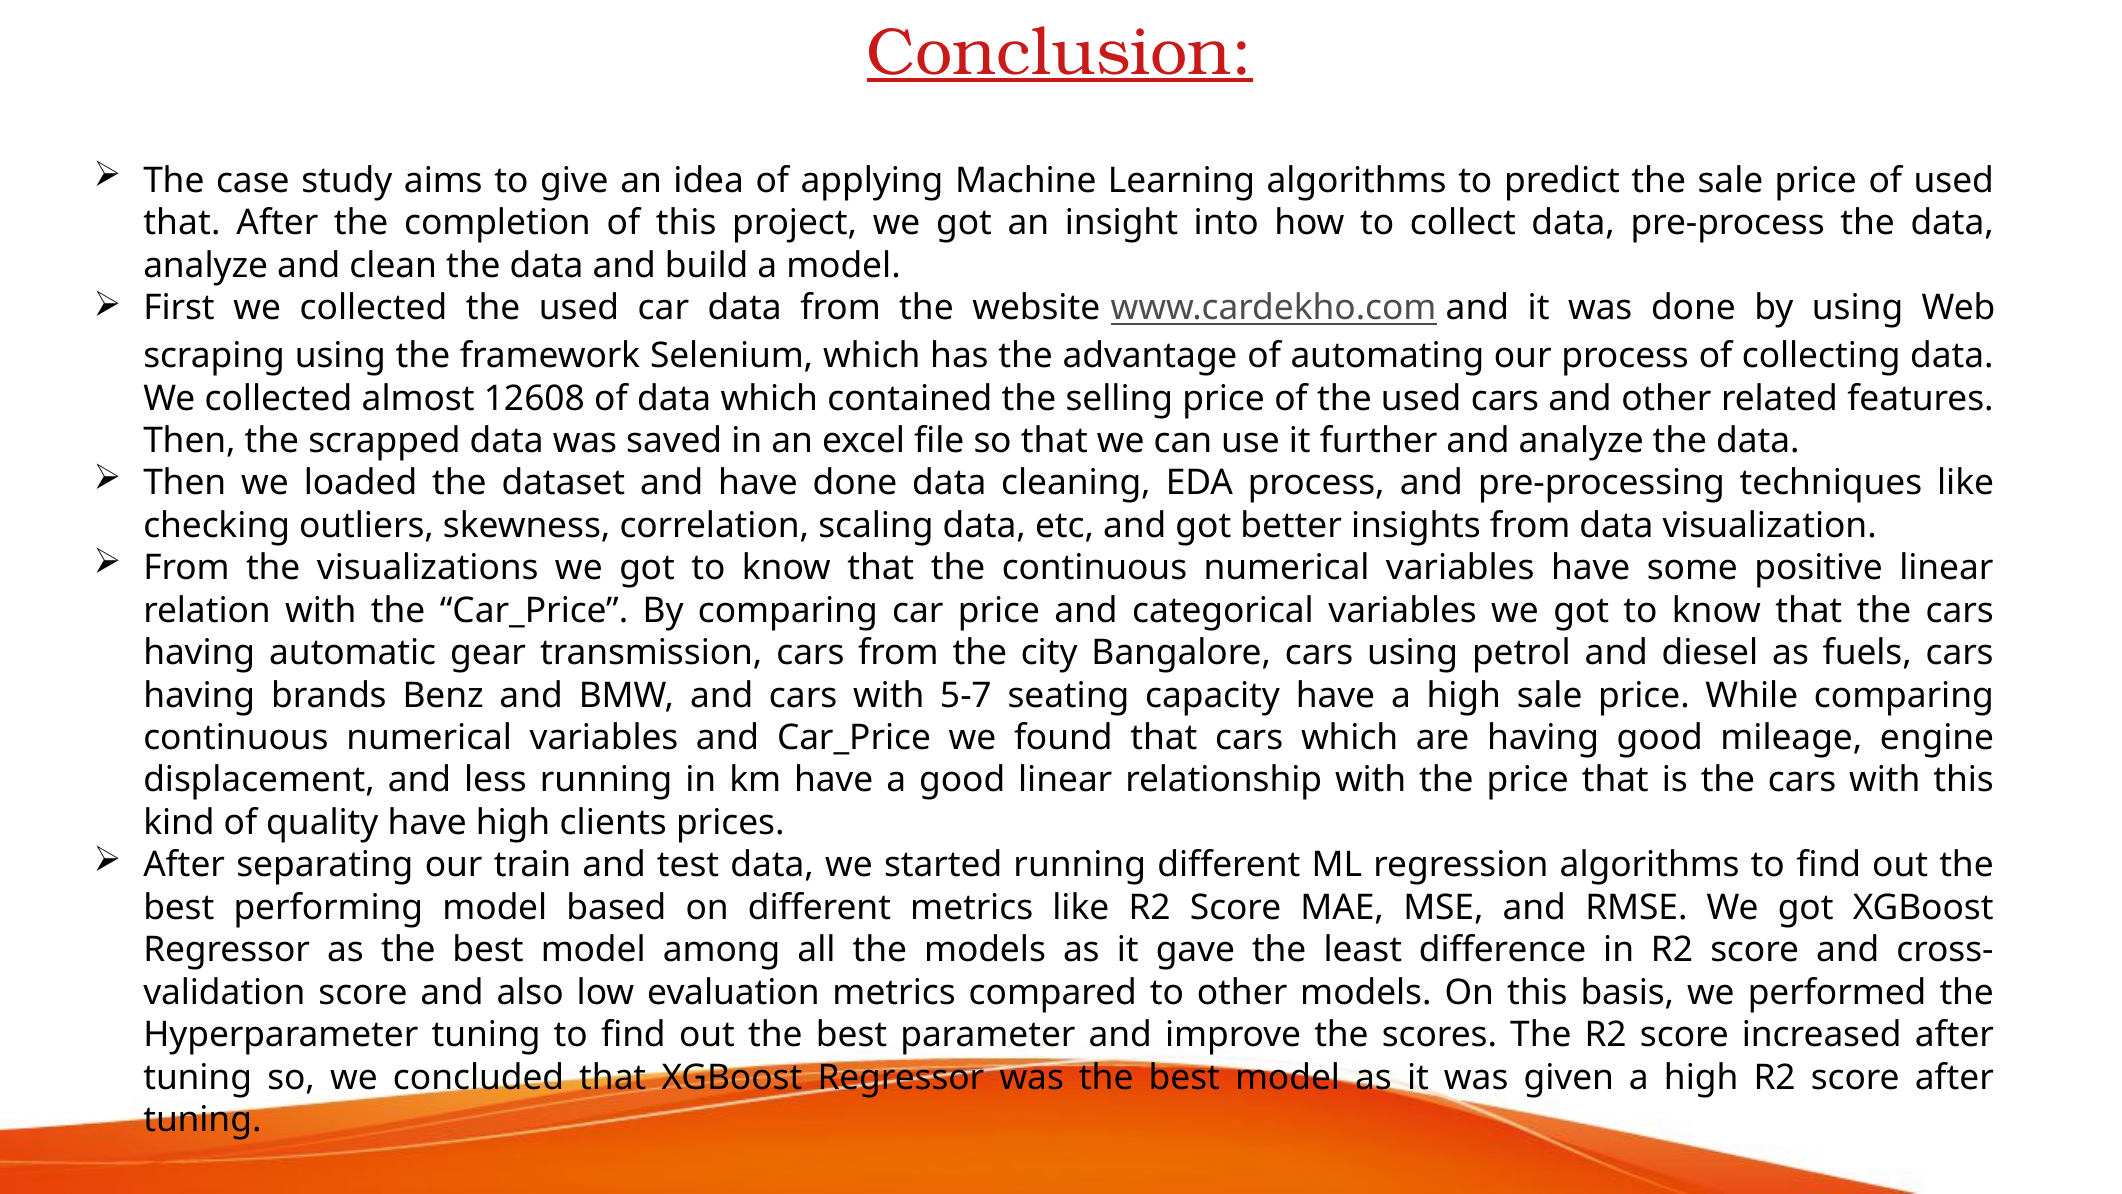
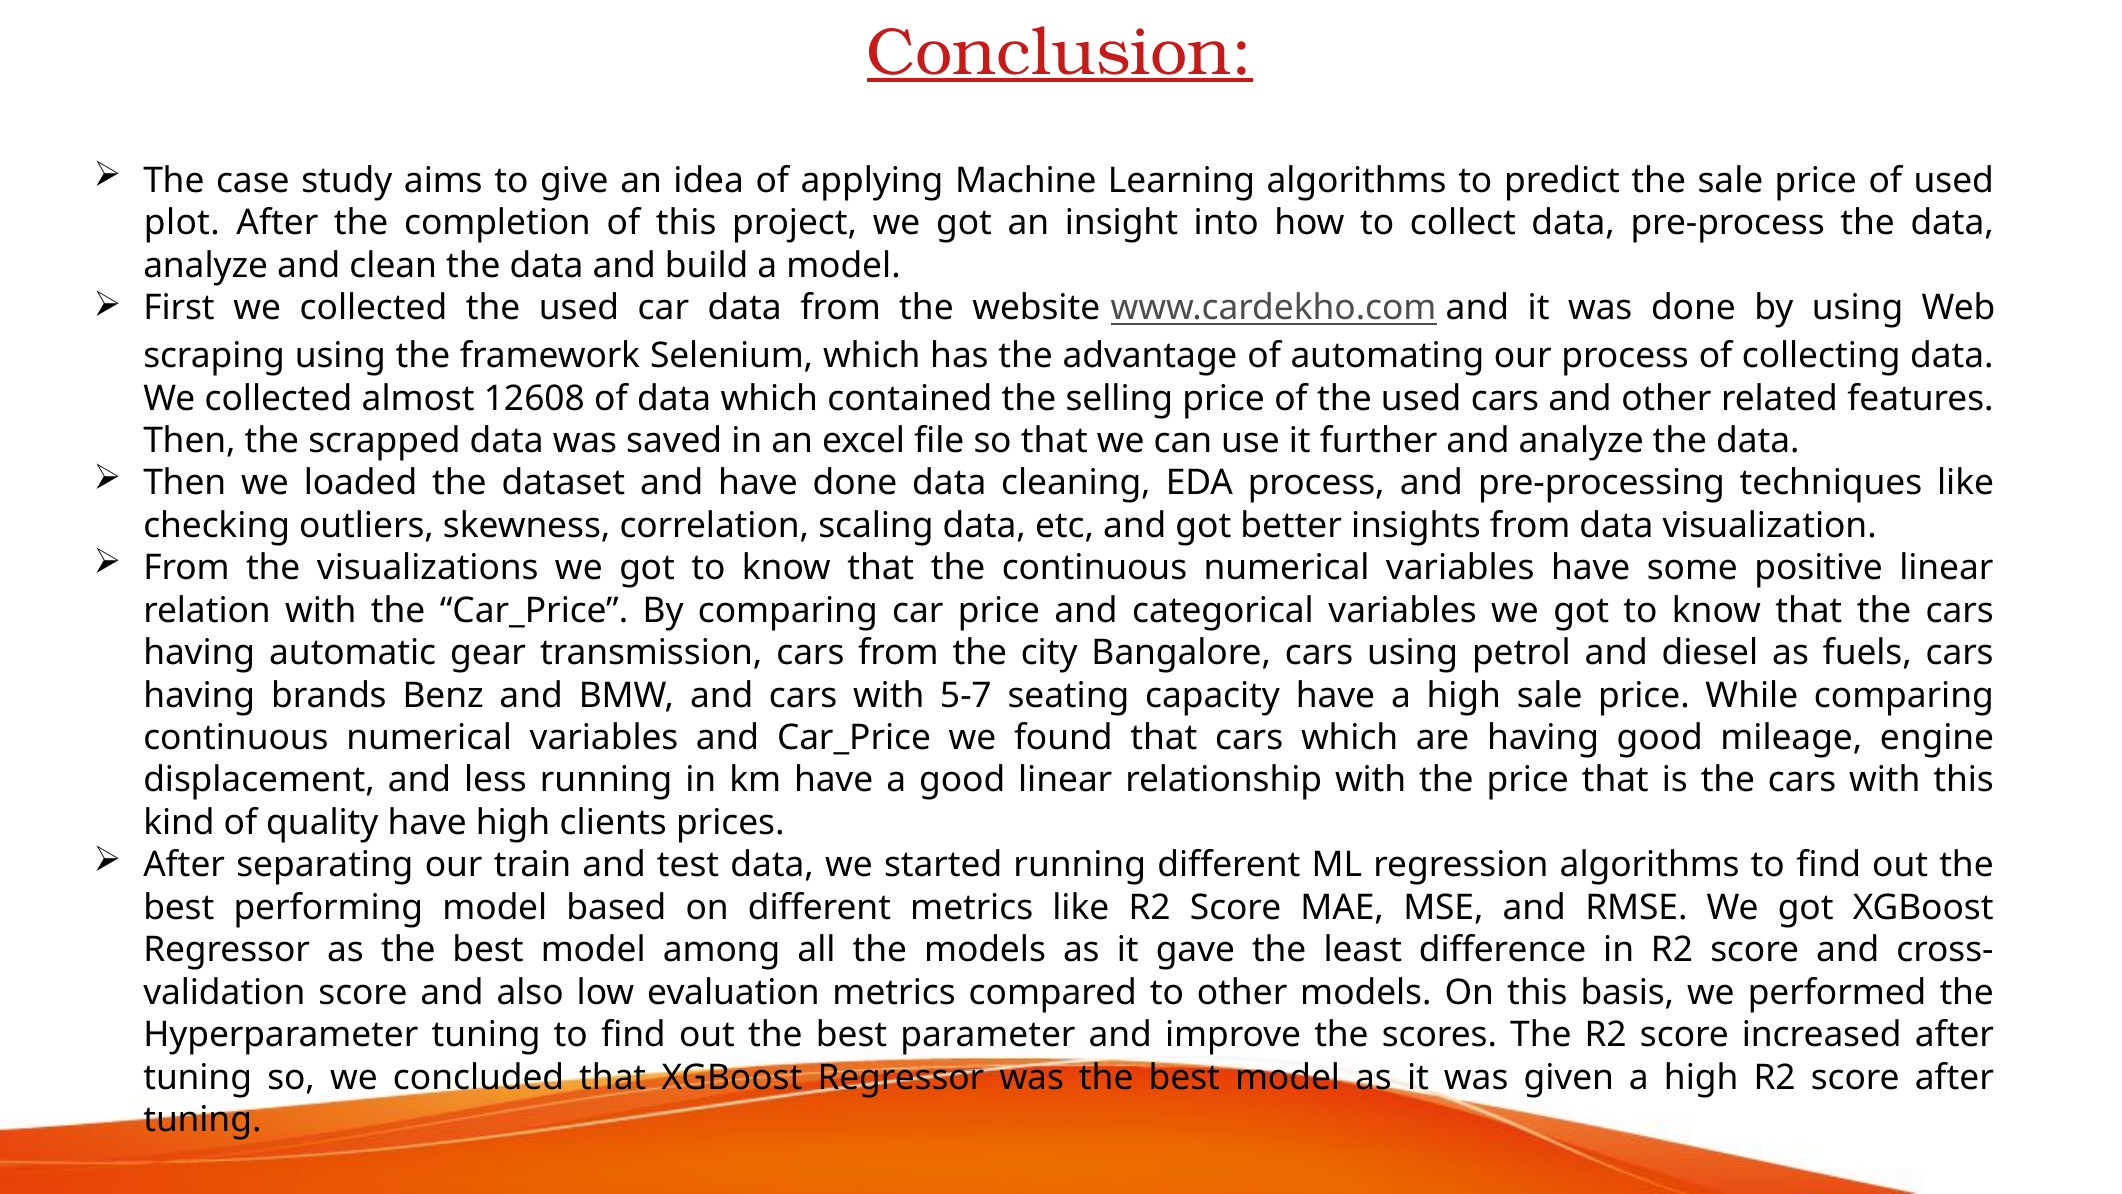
that: that -> plot (182, 223)
